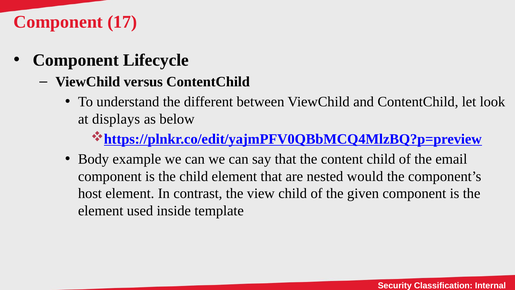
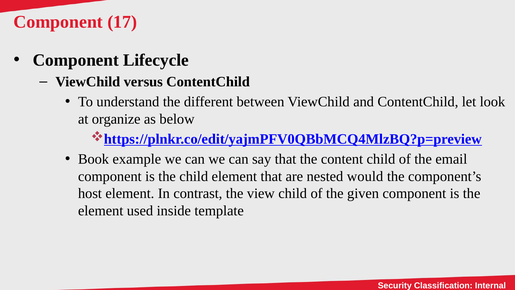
displays: displays -> organize (116, 119)
Body: Body -> Book (93, 159)
